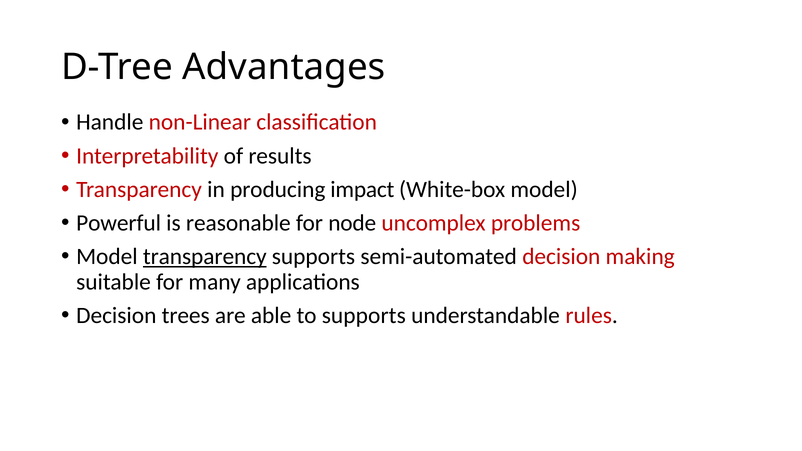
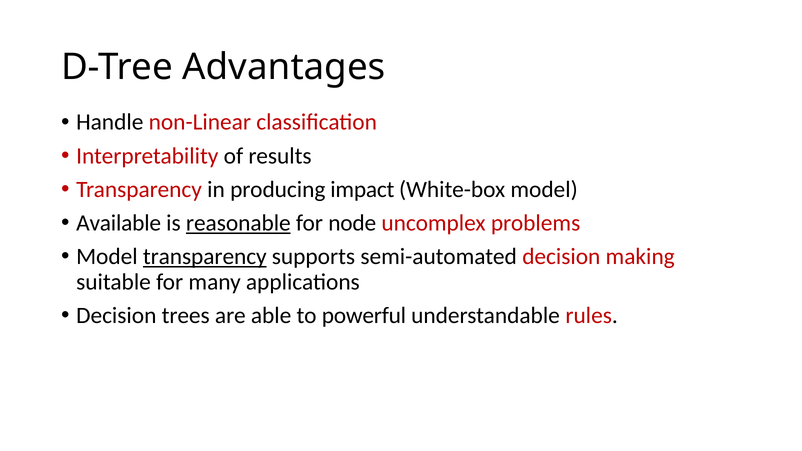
Powerful: Powerful -> Available (119, 223)
reasonable underline: none -> present (238, 223)
to supports: supports -> powerful (364, 316)
